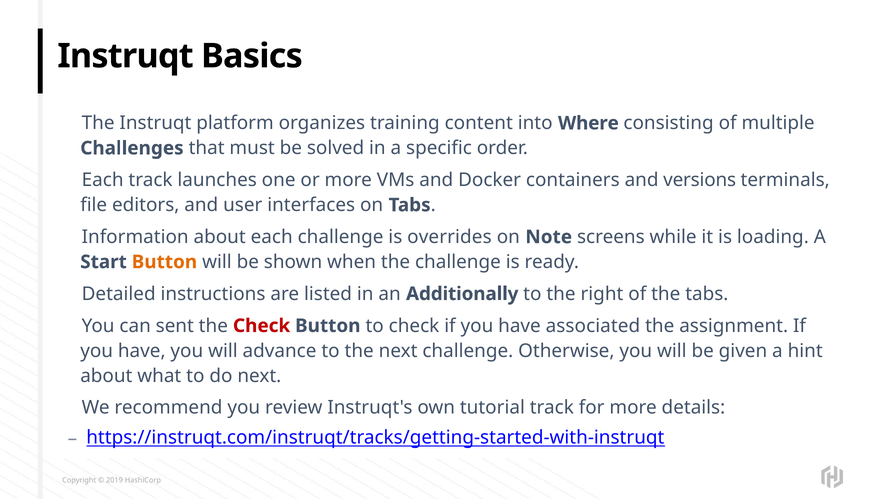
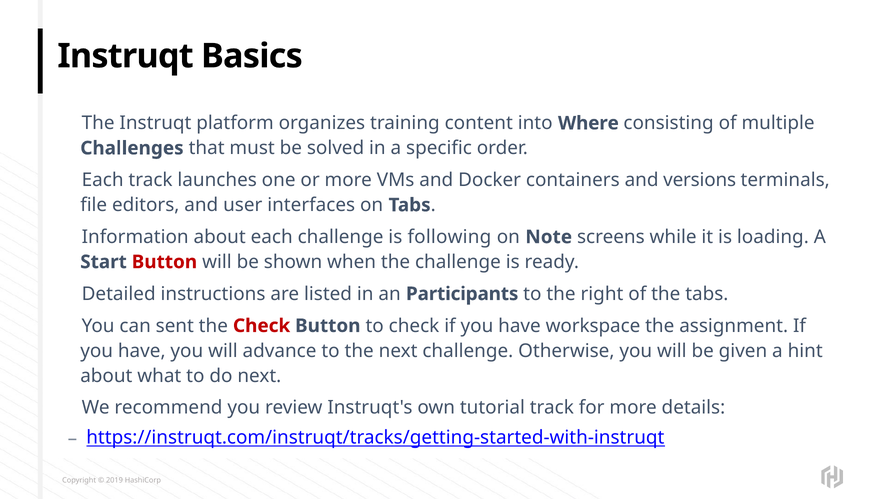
overrides: overrides -> following (449, 237)
Button colour: orange -> red (164, 262)
Additionally: Additionally -> Participants (462, 294)
associated: associated -> workspace (593, 325)
